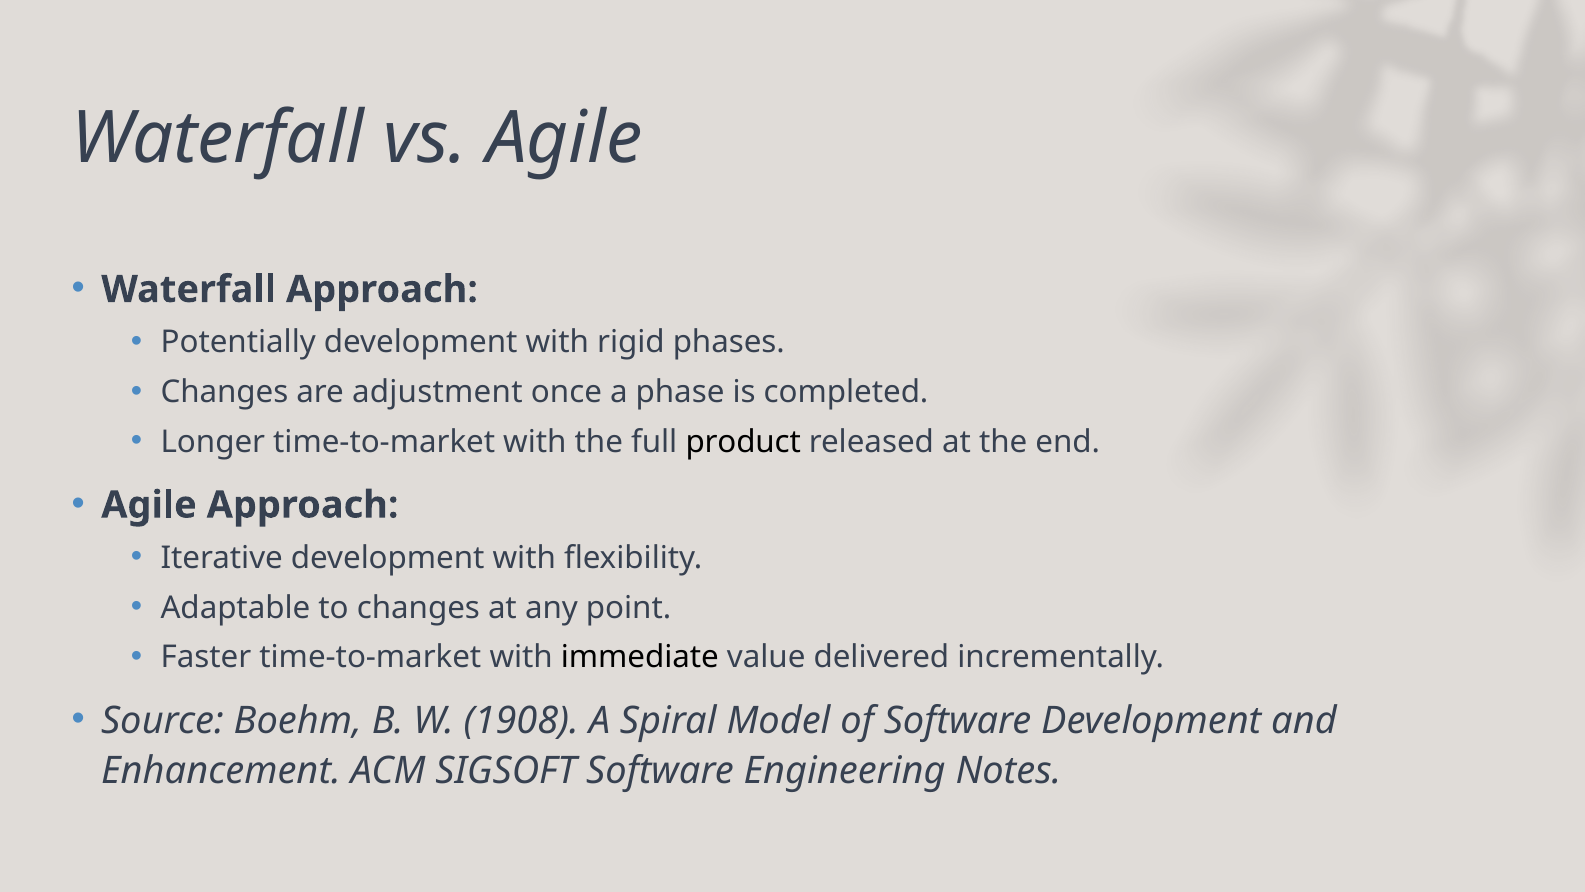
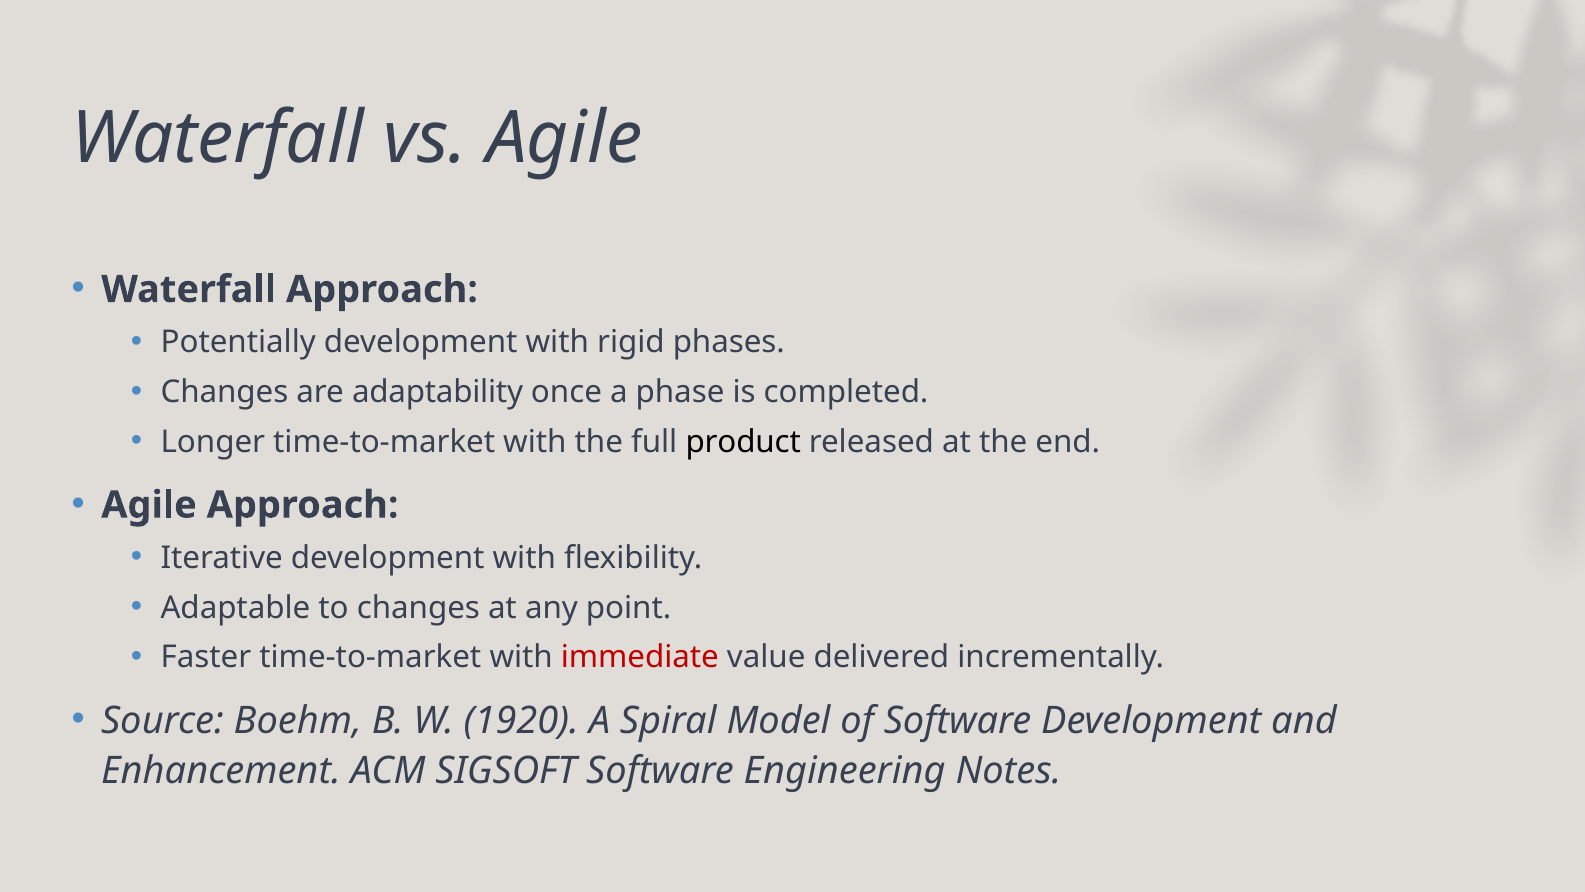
adjustment: adjustment -> adaptability (438, 392)
immediate colour: black -> red (640, 657)
1908: 1908 -> 1920 (521, 720)
